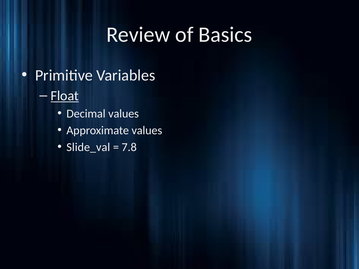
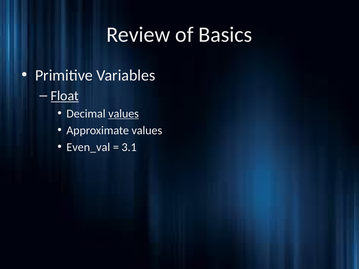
values underline: none -> present (124, 114)
Slide_val: Slide_val -> Even_val (88, 147)
7.8: 7.8 -> 3.1 (129, 147)
